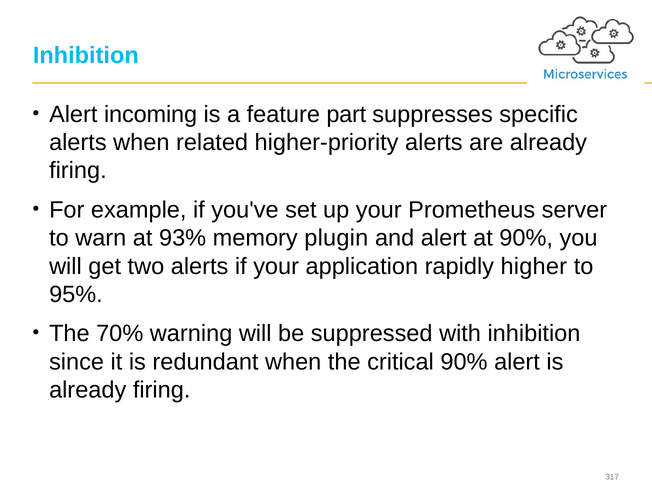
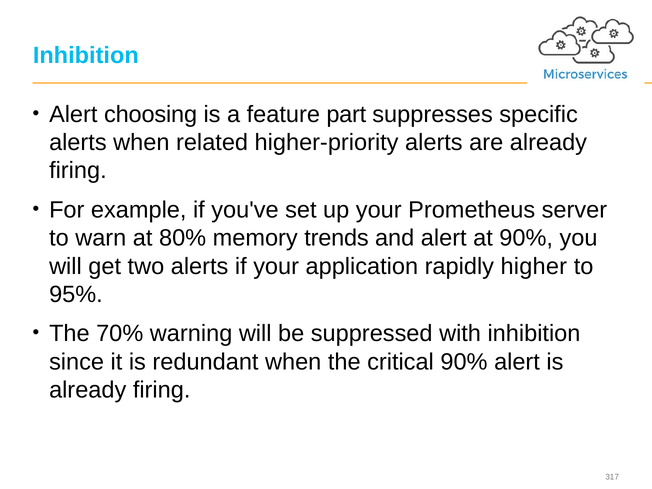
incoming: incoming -> choosing (151, 114)
93%: 93% -> 80% (183, 238)
plugin: plugin -> trends (336, 238)
